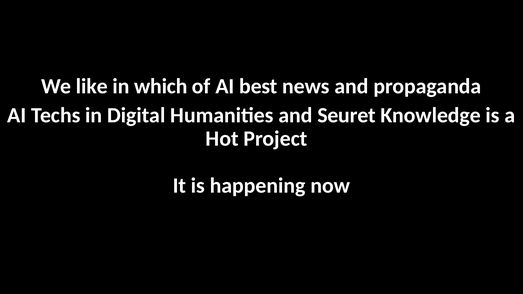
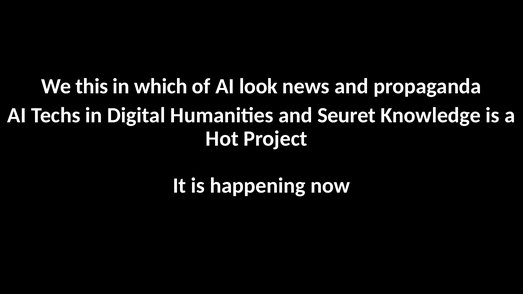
like: like -> this (92, 86)
best: best -> look (258, 86)
